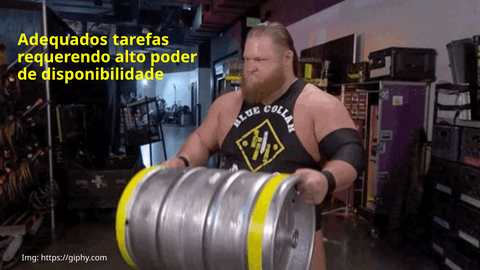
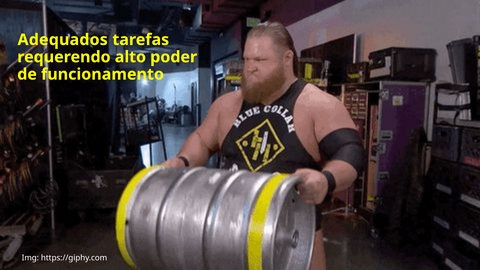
disponibilidade: disponibilidade -> funcionamento (103, 74)
